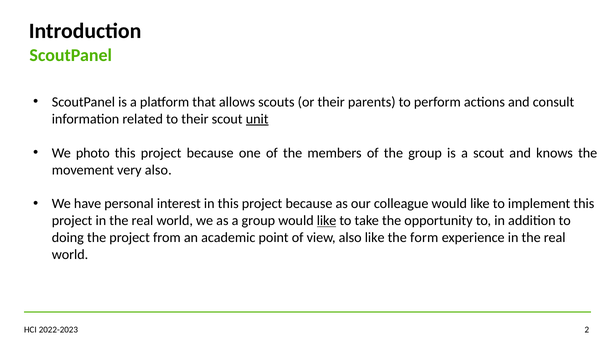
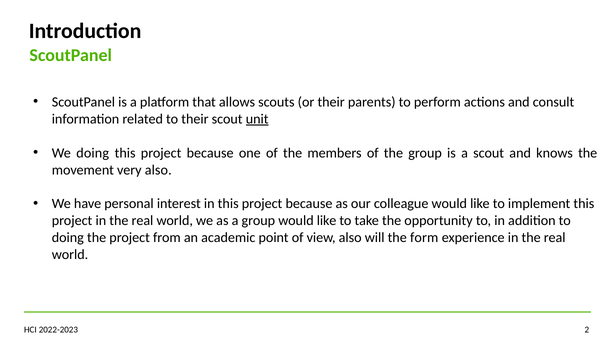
We photo: photo -> doing (93, 153)
like underline: present -> none (327, 220)
also like: like -> will (375, 237)
